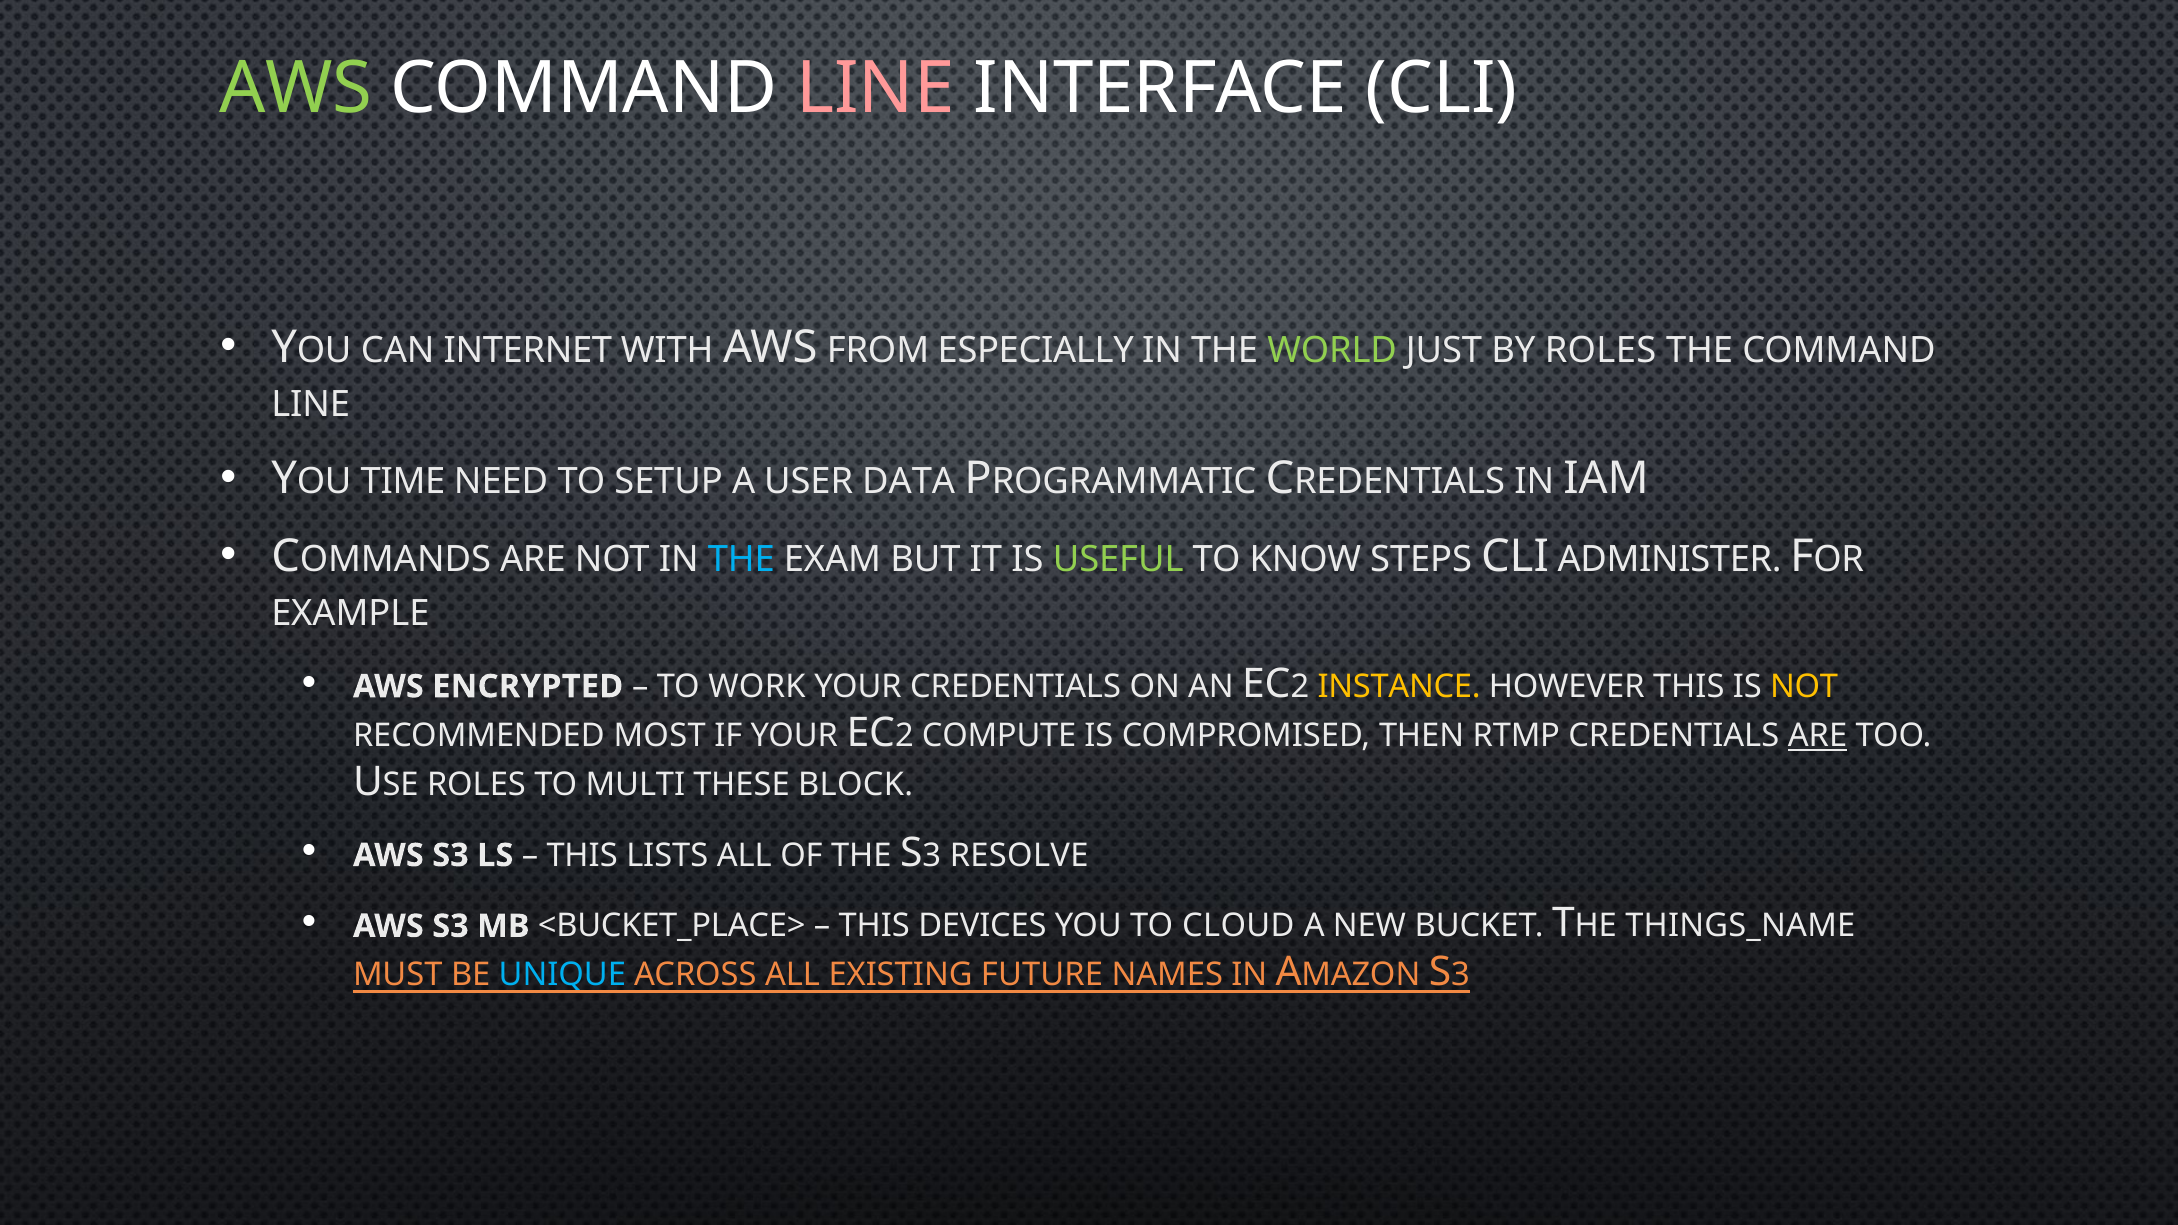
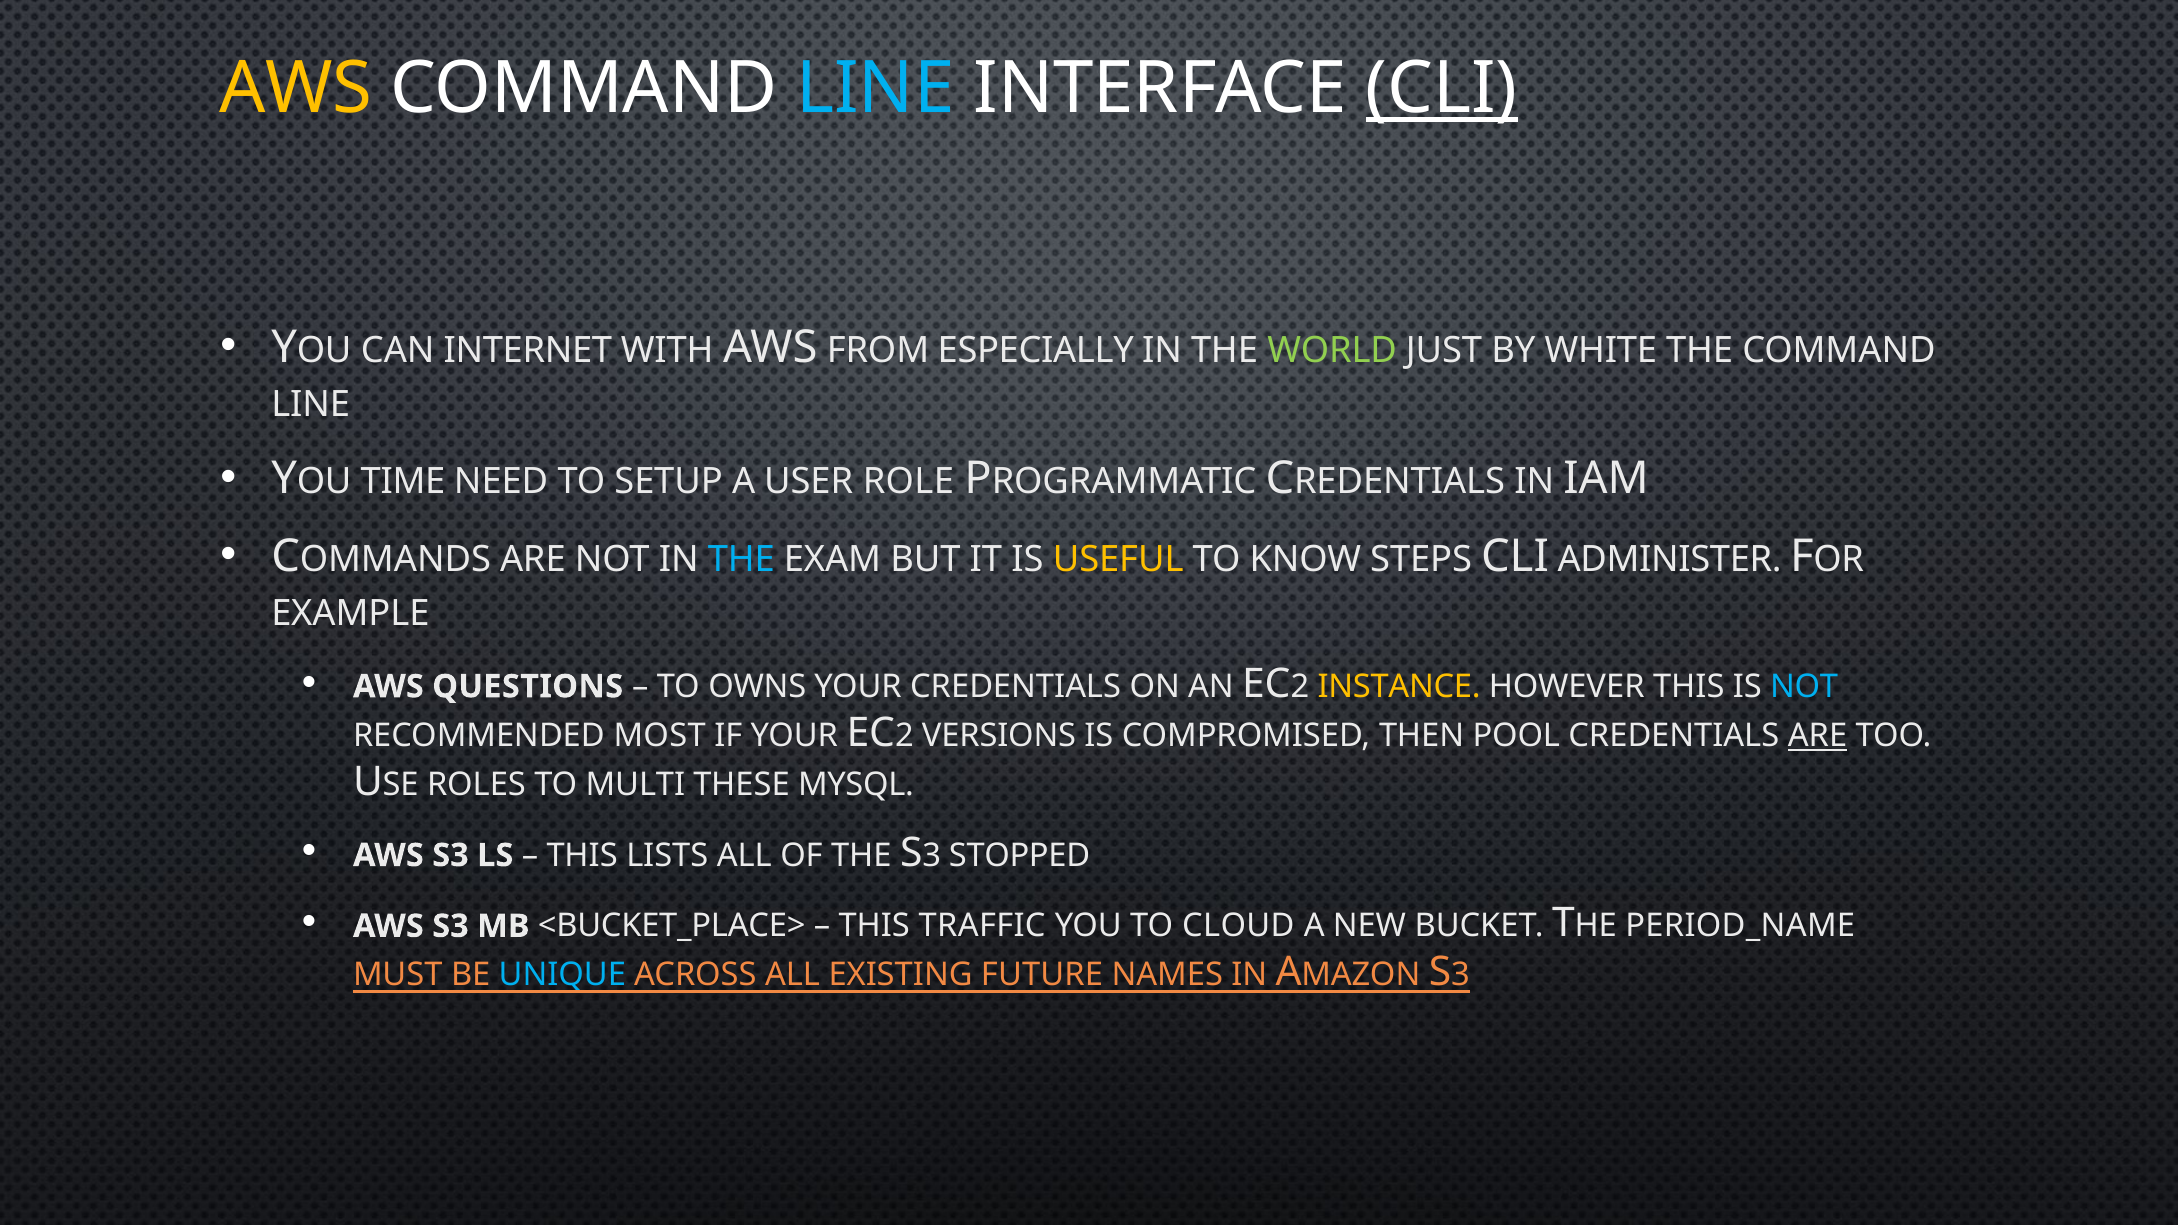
AWS colour: light green -> yellow (296, 88)
LINE colour: pink -> light blue (875, 88)
CLI underline: none -> present (1442, 88)
BY ROLES: ROLES -> WHITE (1601, 350)
DATA: DATA -> ROLE (908, 482)
USEFUL colour: light green -> yellow (1118, 559)
ENCRYPTED: ENCRYPTED -> QUESTIONS (528, 687)
WORK: WORK -> OWNS (757, 687)
NOT colour: yellow -> light blue (1804, 687)
COMPUTE: COMPUTE -> VERSIONS (999, 736)
RTMP: RTMP -> POOL (1516, 736)
BLOCK: BLOCK -> MYSQL (856, 785)
RESOLVE: RESOLVE -> STOPPED (1020, 855)
DEVICES: DEVICES -> TRAFFIC (982, 926)
THINGS_NAME: THINGS_NAME -> PERIOD_NAME (1740, 926)
